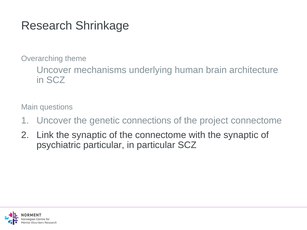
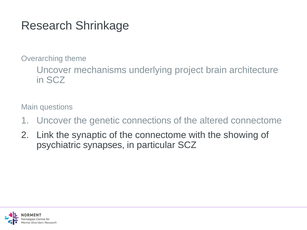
human: human -> project (189, 70)
project: project -> altered (214, 121)
with the synaptic: synaptic -> showing (241, 135)
psychiatric particular: particular -> synapses (104, 145)
